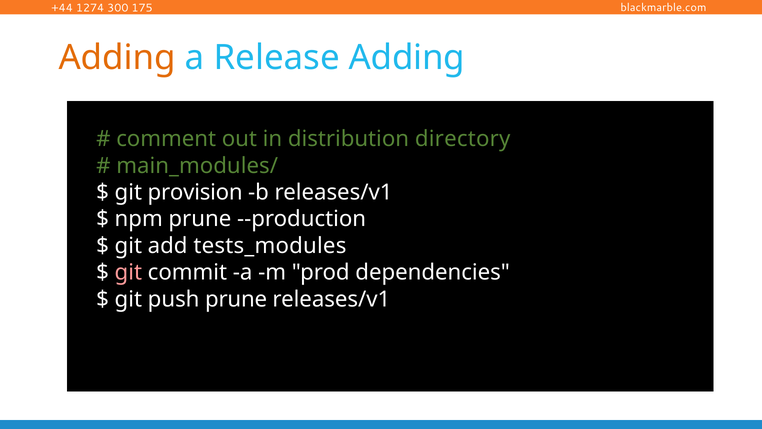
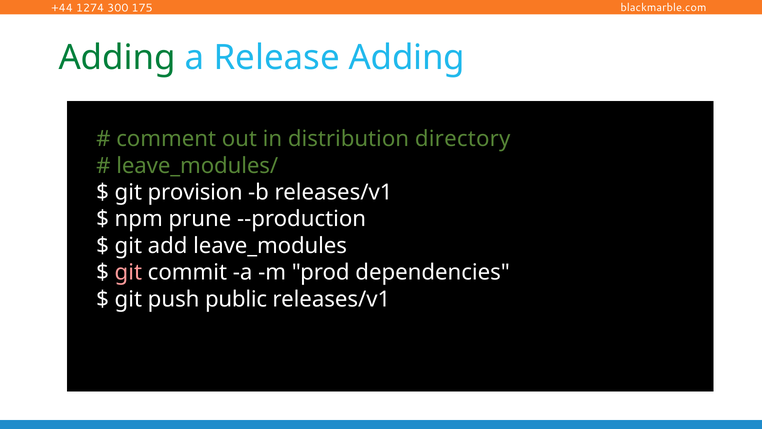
Adding colour: orange -> green (117, 58)
main_modules/: main_modules/ -> leave_modules/ (197, 166)
tests_modules: tests_modules -> leave_modules (270, 246)
push prune: prune -> public (236, 299)
